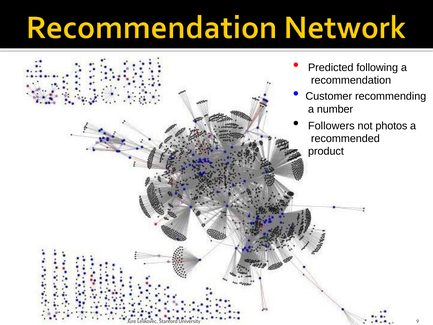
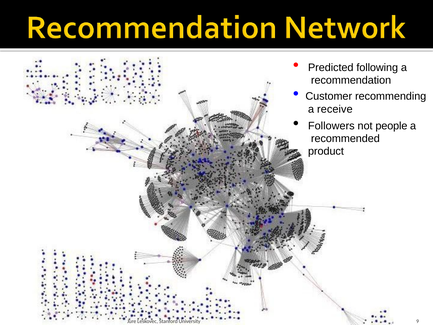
number: number -> receive (335, 109)
photos: photos -> people (391, 126)
